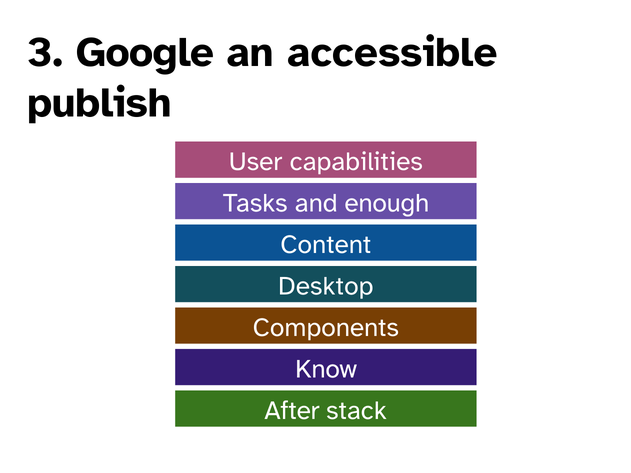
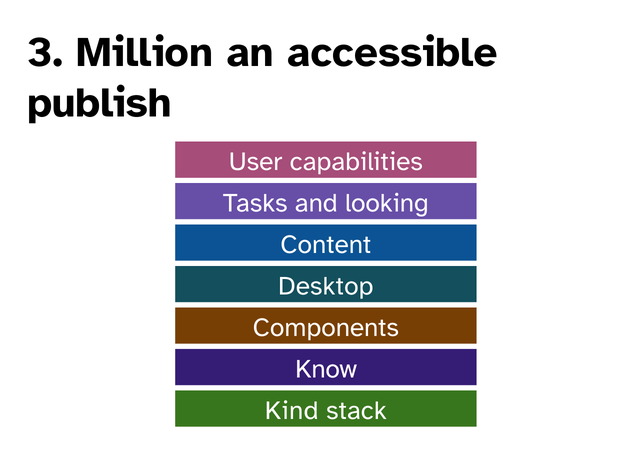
Google: Google -> Million (145, 52)
enough: enough -> looking (387, 203)
After: After -> Kind (292, 411)
